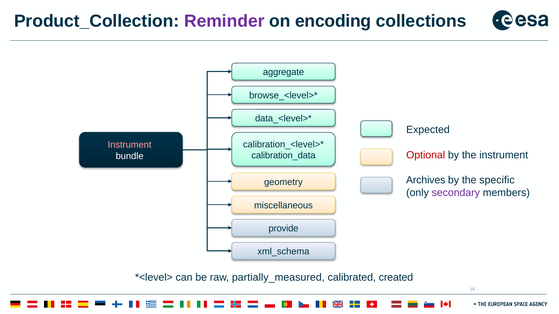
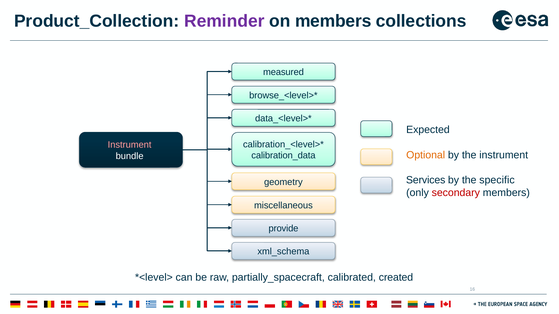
on encoding: encoding -> members (333, 21)
aggregate: aggregate -> measured (283, 72)
Optional colour: red -> orange (426, 155)
Archives: Archives -> Services (426, 180)
secondary colour: purple -> red (456, 192)
partially_measured: partially_measured -> partially_spacecraft (278, 277)
